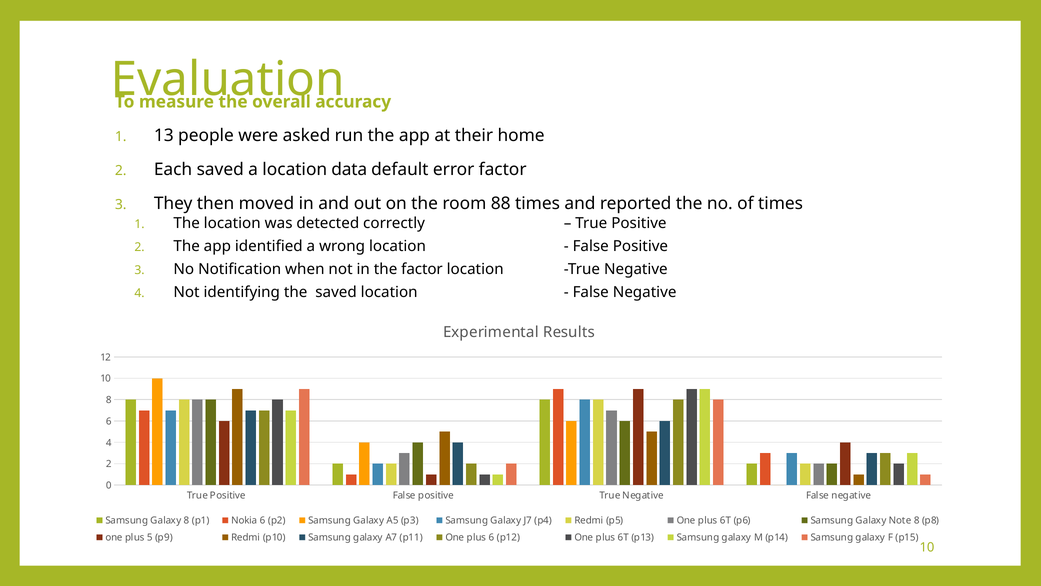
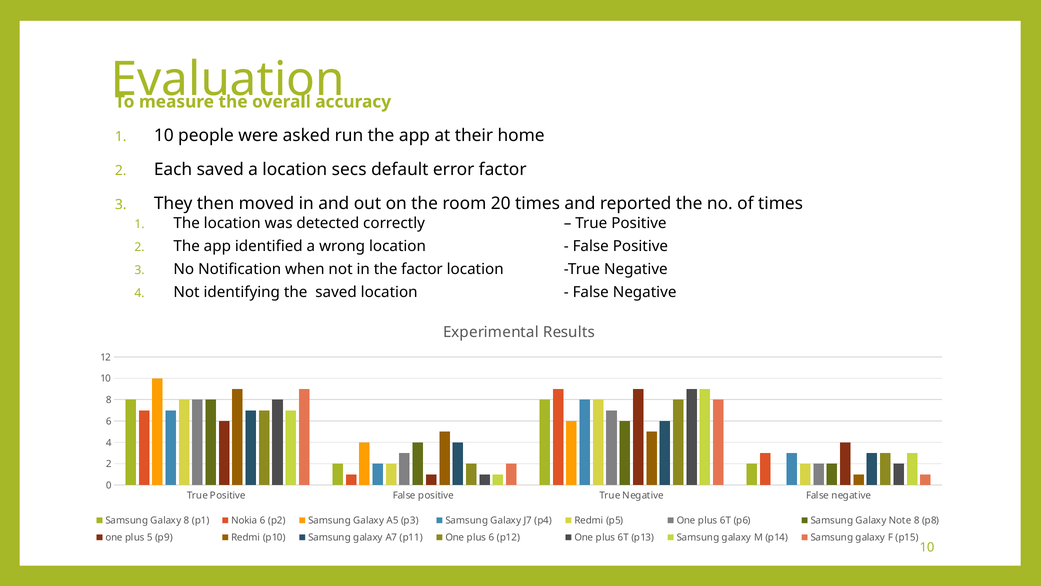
13: 13 -> 10 (164, 136)
data: data -> secs (349, 170)
88: 88 -> 20 (501, 203)
